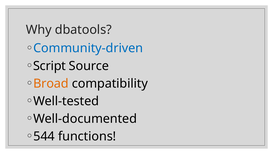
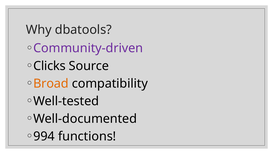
Community-driven colour: blue -> purple (88, 48)
Script: Script -> Clicks (49, 66)
544: 544 -> 994 (44, 136)
